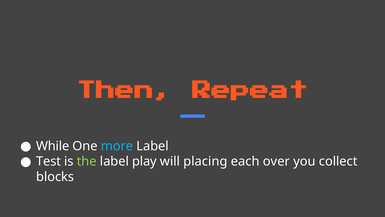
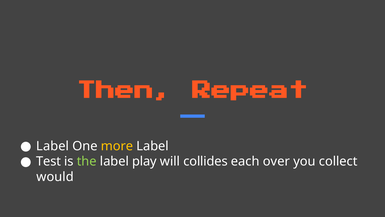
While: While -> Label (53, 146)
more colour: light blue -> yellow (117, 146)
placing: placing -> collides (206, 161)
blocks: blocks -> would (55, 177)
